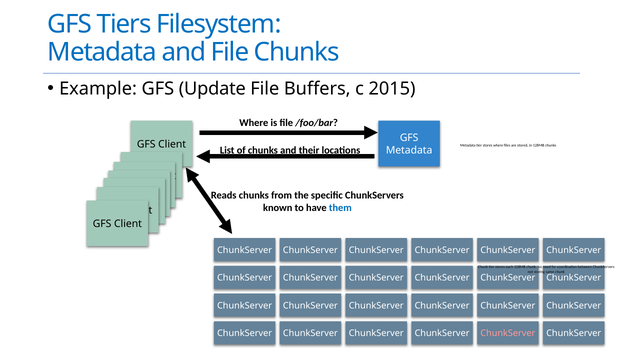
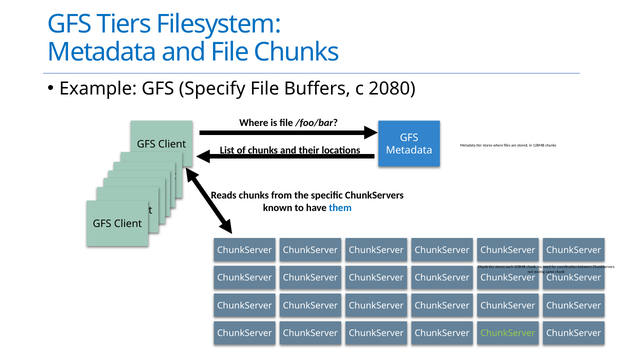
Update: Update -> Specify (212, 89)
2015: 2015 -> 2080 (392, 89)
ChunkServer colour: pink -> light green (508, 334)
